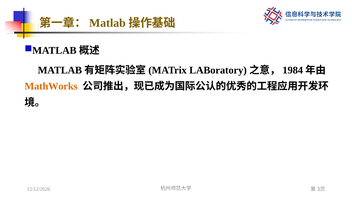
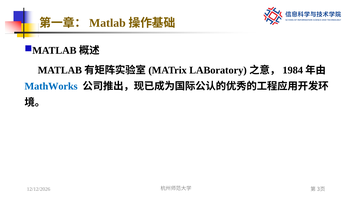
MathWorks colour: orange -> blue (51, 86)
